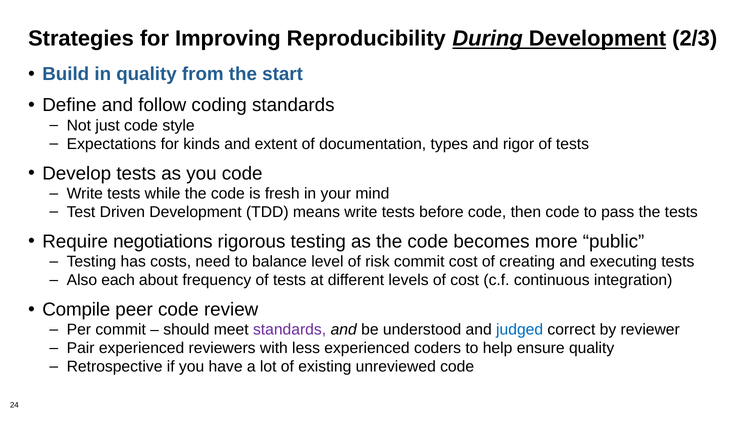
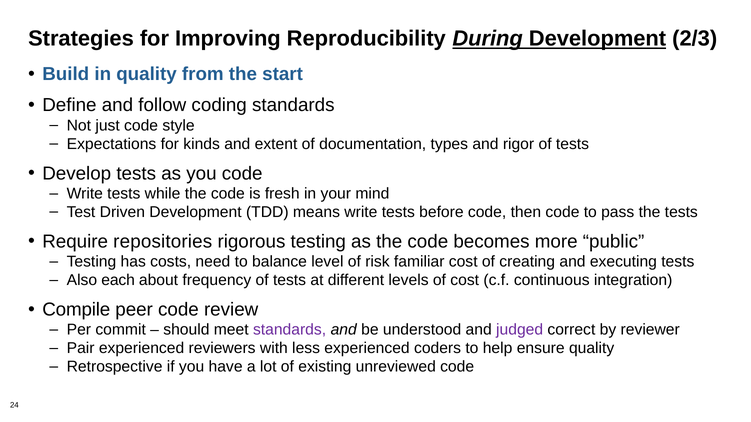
negotiations: negotiations -> repositories (163, 242)
risk commit: commit -> familiar (419, 262)
judged colour: blue -> purple (520, 330)
